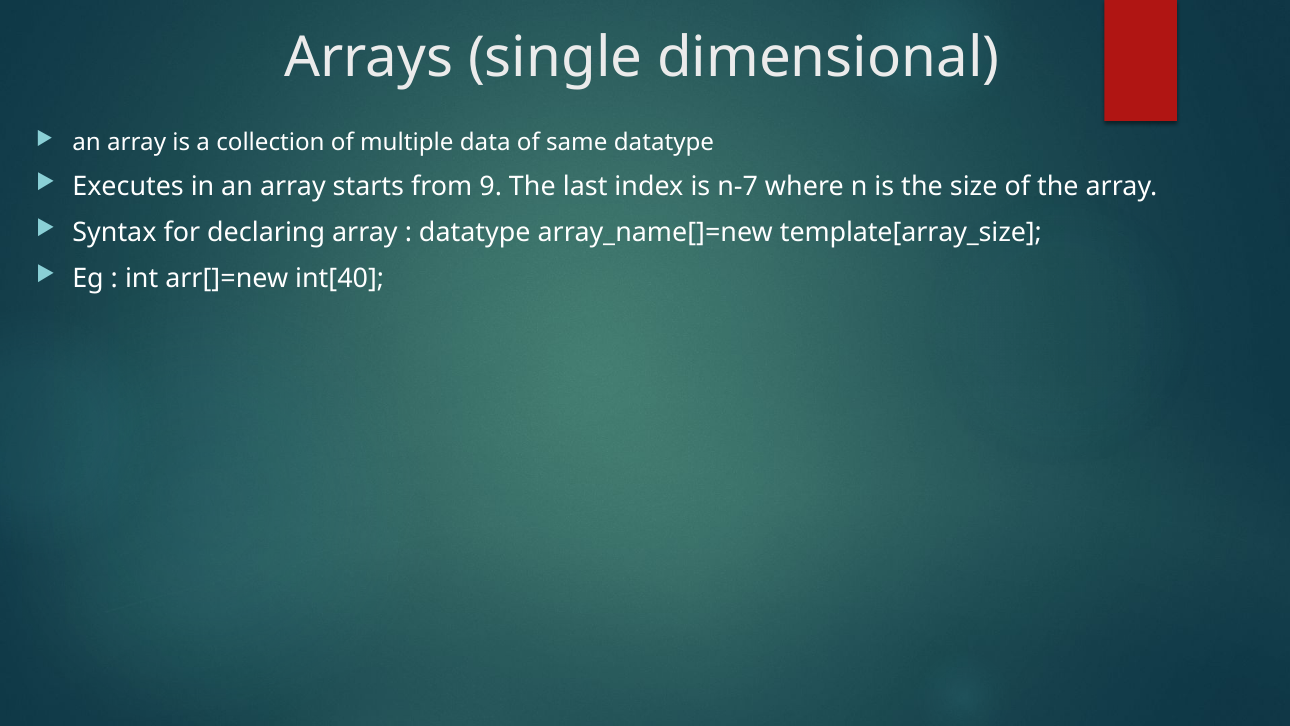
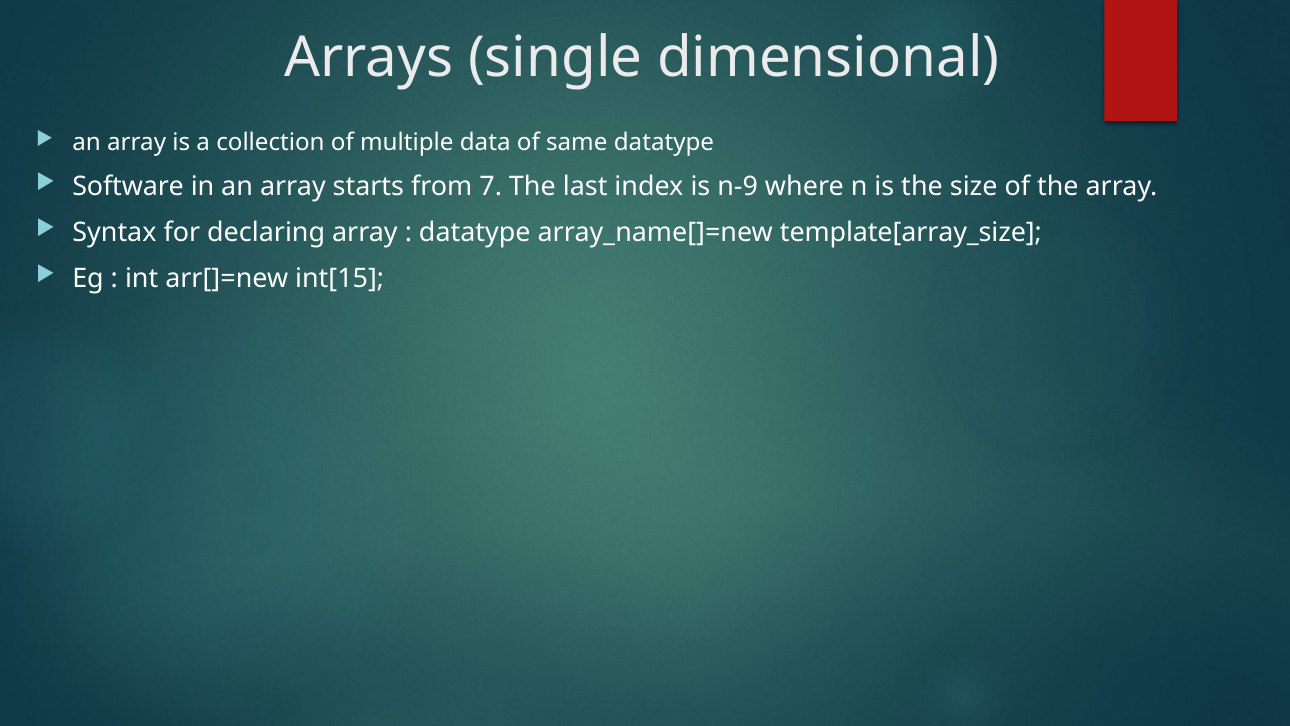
Executes: Executes -> Software (128, 187)
9: 9 -> 7 (491, 187)
n-7: n-7 -> n-9 (738, 187)
int[40: int[40 -> int[15 (340, 278)
